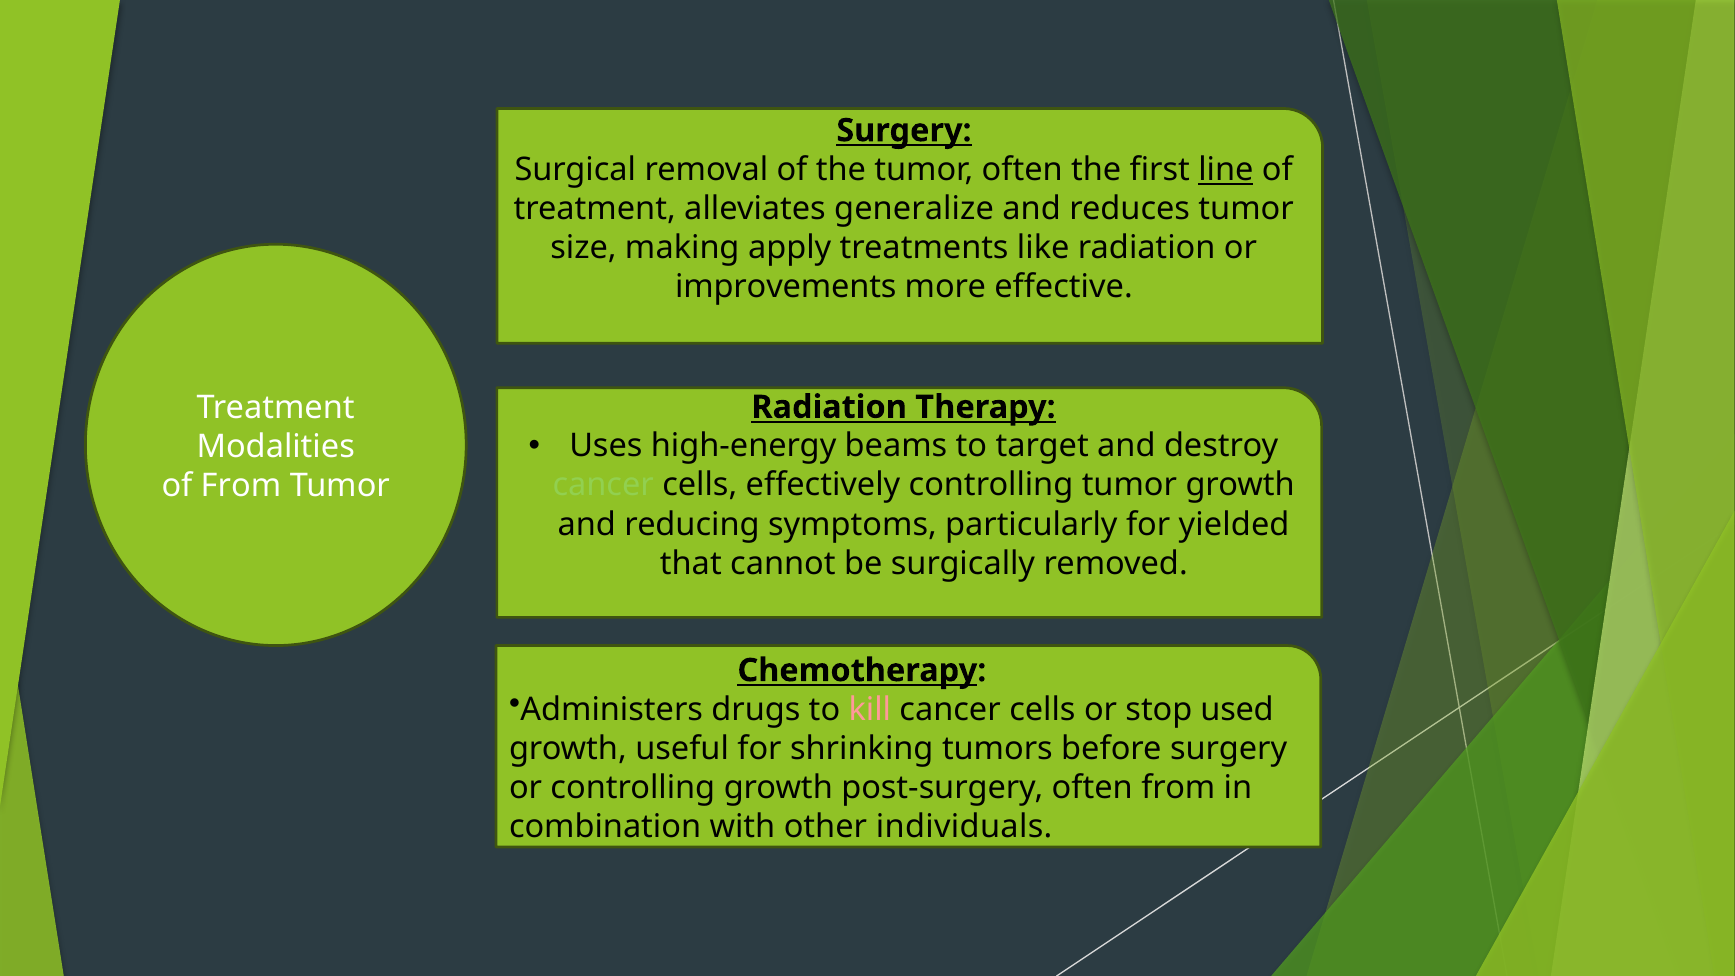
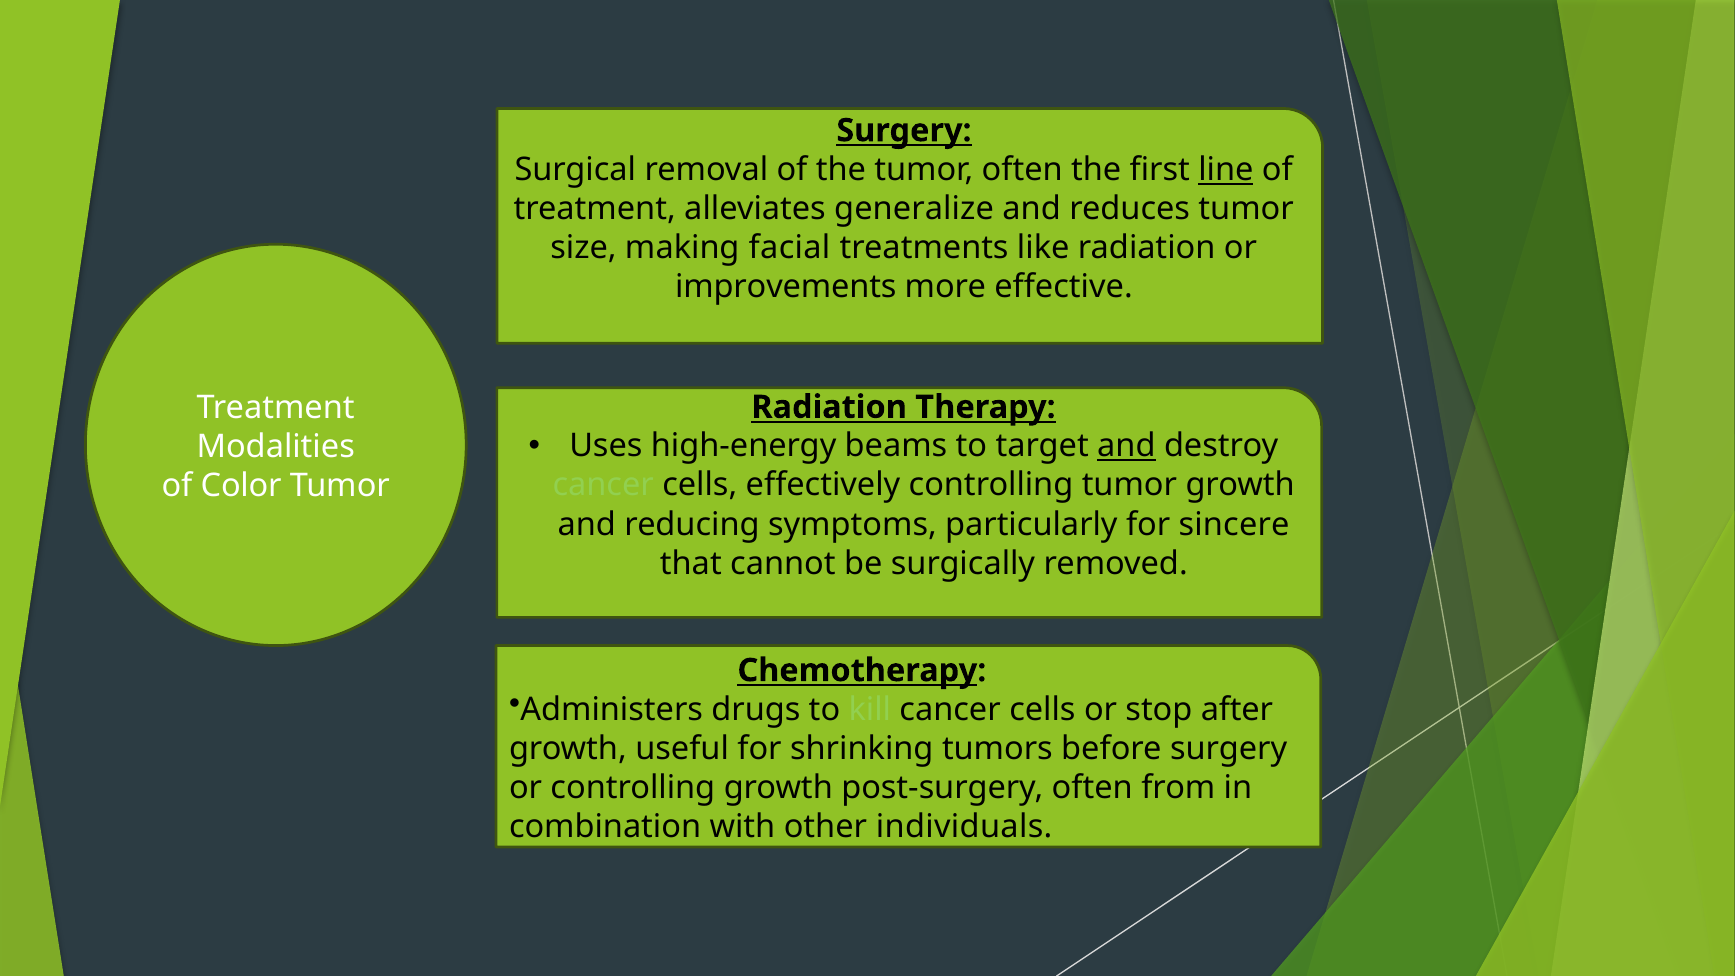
apply: apply -> facial (790, 248)
and underline: none -> present (1126, 446)
of From: From -> Color (241, 486)
yielded: yielded -> sincere (1234, 524)
kill colour: pink -> light green (870, 709)
used: used -> after (1237, 709)
